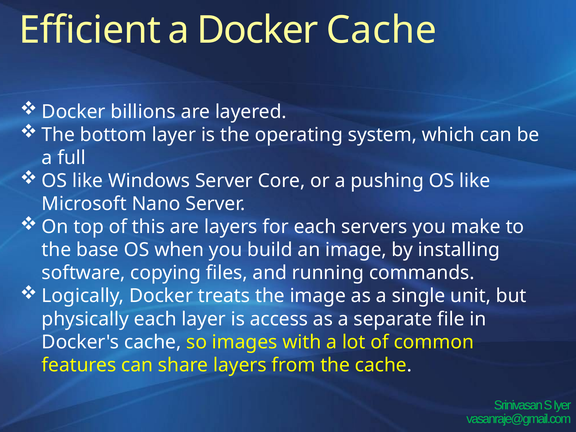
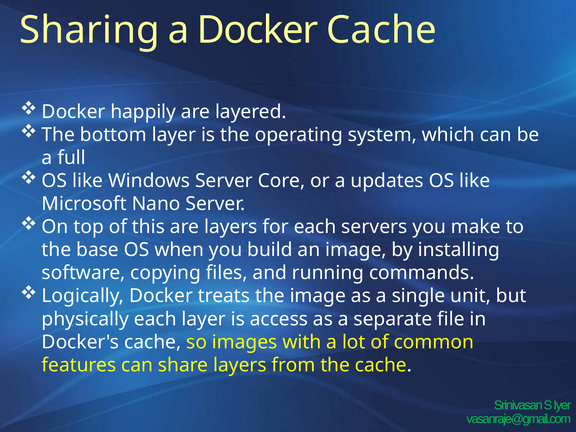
Efficient: Efficient -> Sharing (90, 30)
billions: billions -> happily (143, 112)
pushing: pushing -> updates (387, 181)
